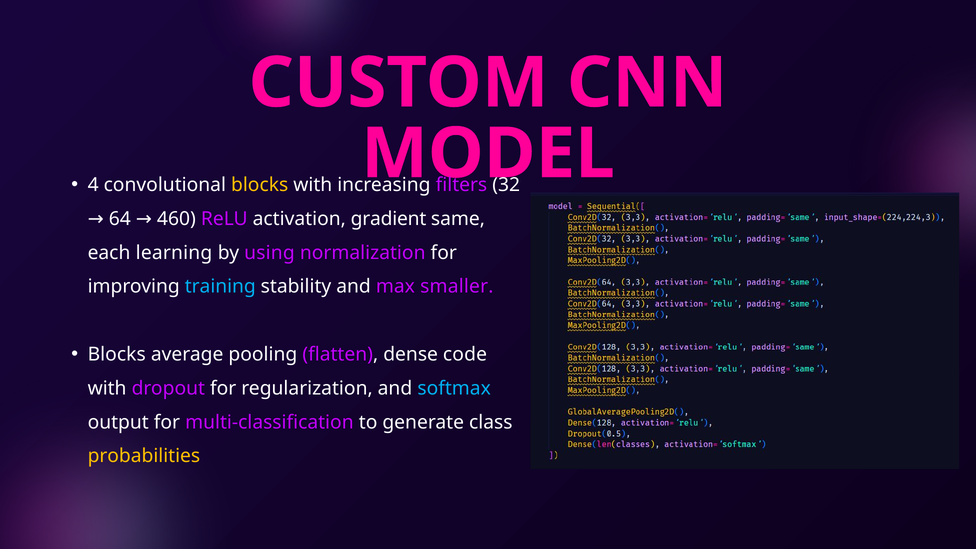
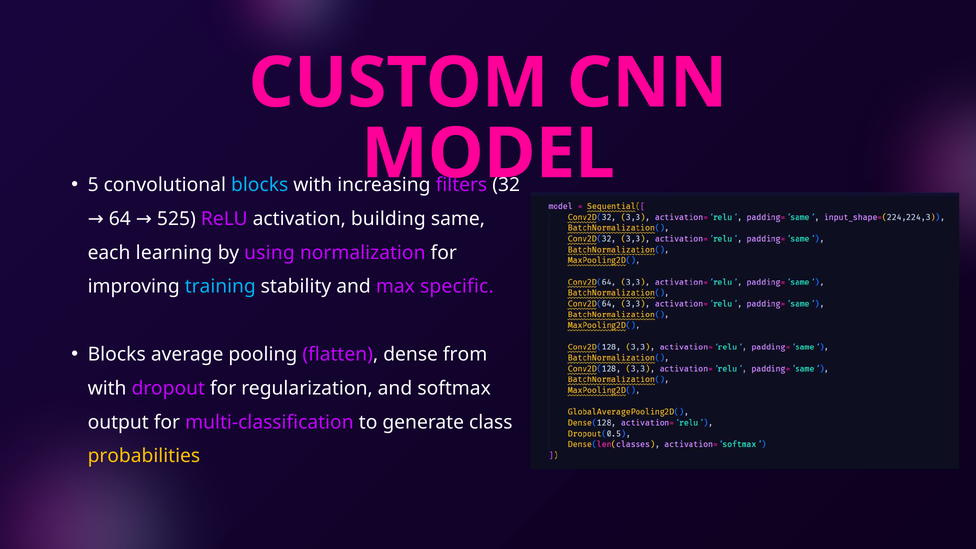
4: 4 -> 5 (93, 185)
blocks colour: yellow -> light blue (260, 185)
gradient: gradient -> building (388, 219)
460: 460 -> 525 (176, 219)
smaller: smaller -> specific (457, 287)
code: code -> from (465, 354)
softmax colour: light blue -> white (454, 388)
